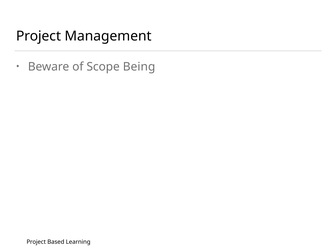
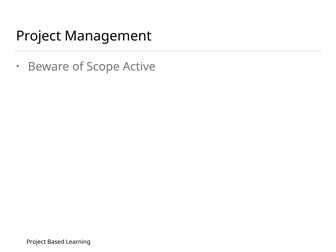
Being: Being -> Active (139, 67)
